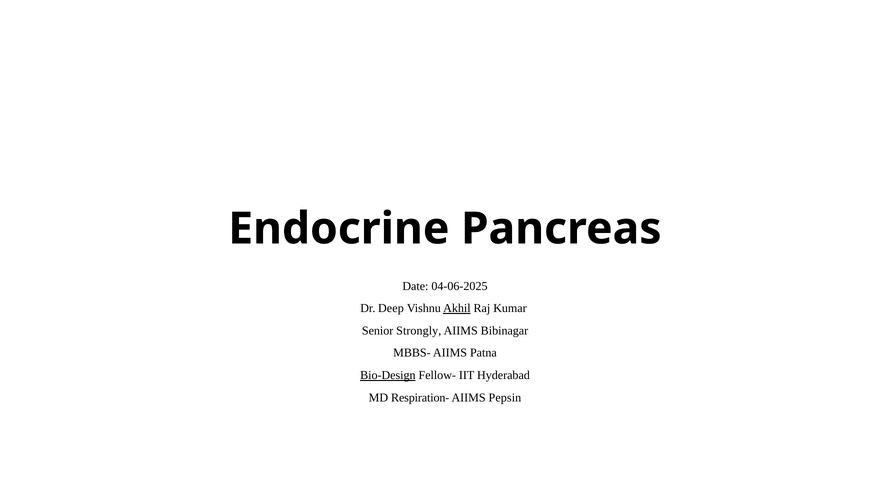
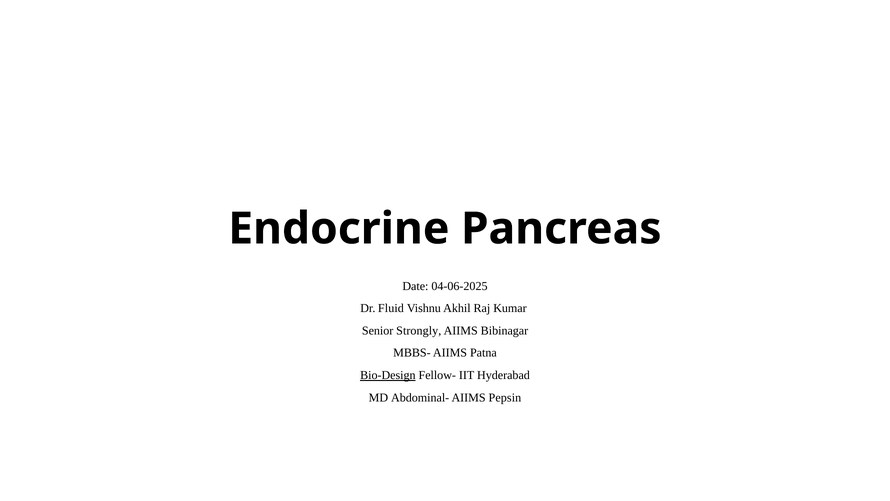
Deep: Deep -> Fluid (391, 308)
Akhil underline: present -> none (457, 308)
Respiration-: Respiration- -> Abdominal- (420, 397)
